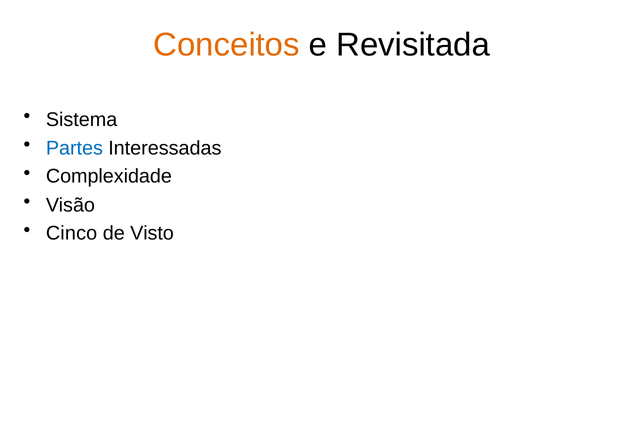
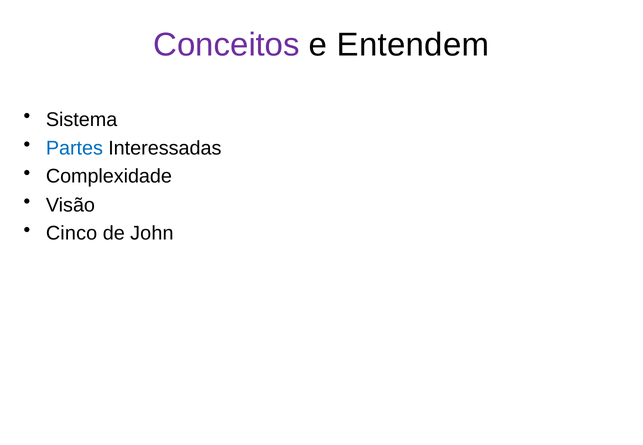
Conceitos colour: orange -> purple (227, 45)
Revisitada: Revisitada -> Entendem (413, 45)
Visto: Visto -> John (152, 234)
